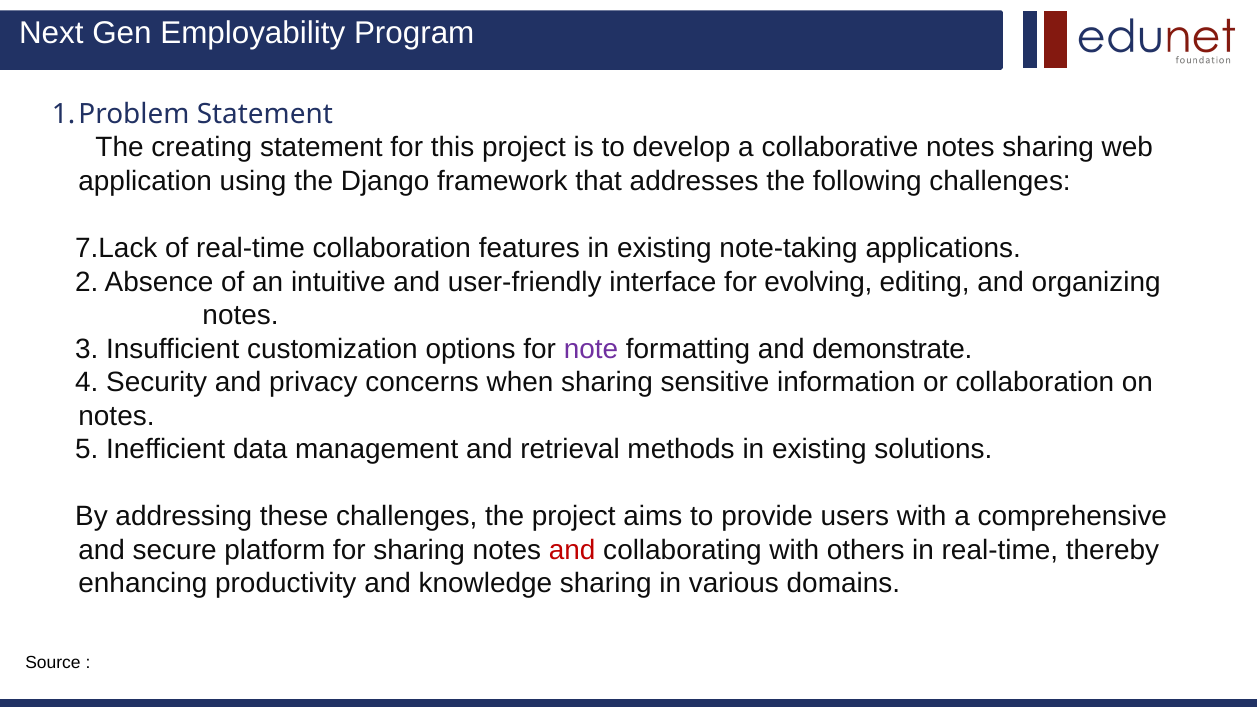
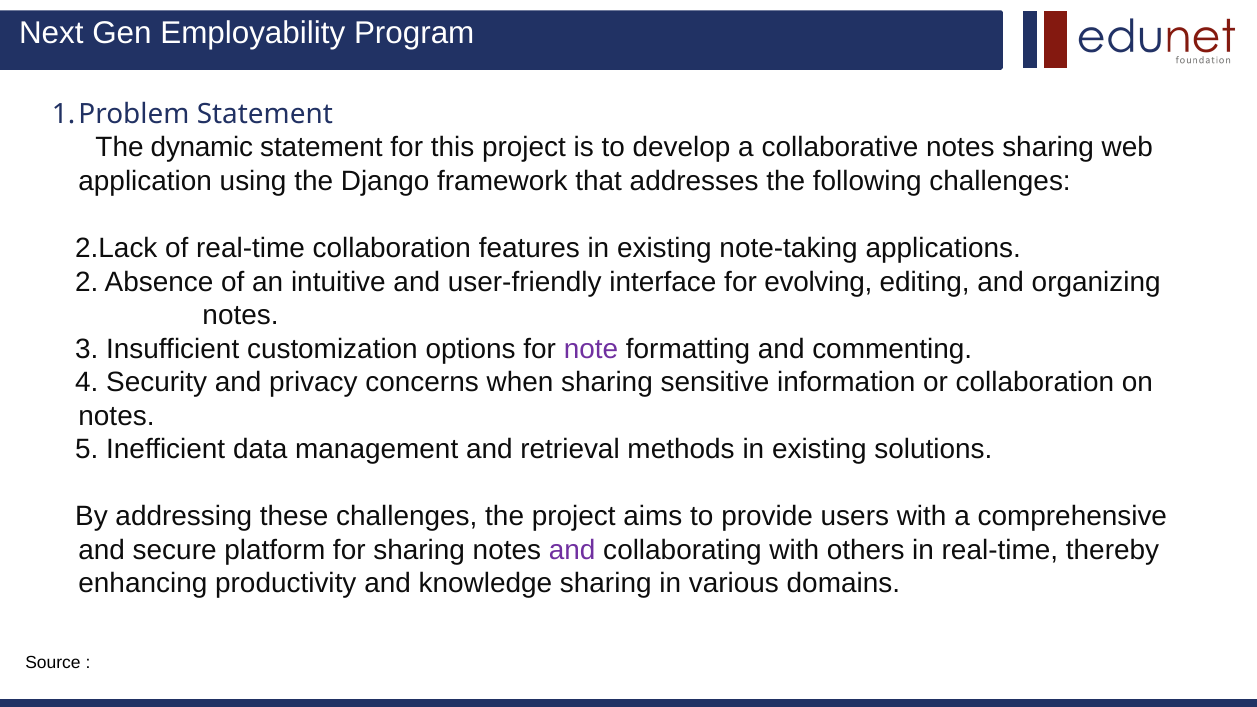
creating: creating -> dynamic (202, 148)
7.Lack: 7.Lack -> 2.Lack (116, 248)
demonstrate: demonstrate -> commenting (892, 349)
and colour: red -> purple (572, 550)
